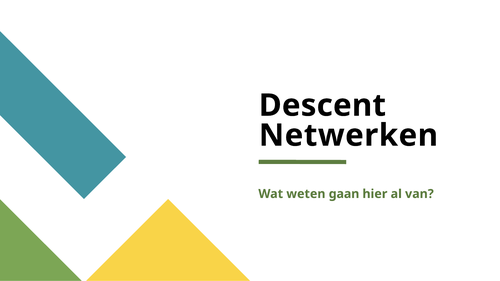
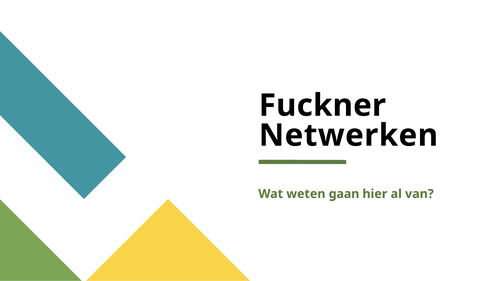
Descent: Descent -> Fuckner (322, 106)
